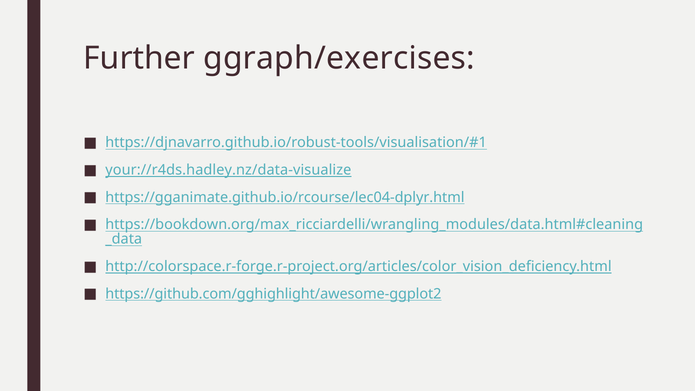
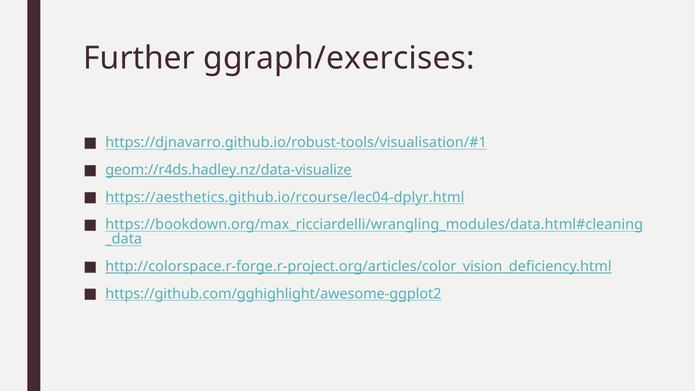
your://r4ds.hadley.nz/data-visualize: your://r4ds.hadley.nz/data-visualize -> geom://r4ds.hadley.nz/data-visualize (228, 170)
https://gganimate.github.io/rcourse/lec04-dplyr.html: https://gganimate.github.io/rcourse/lec04-dplyr.html -> https://aesthetics.github.io/rcourse/lec04-dplyr.html (285, 197)
